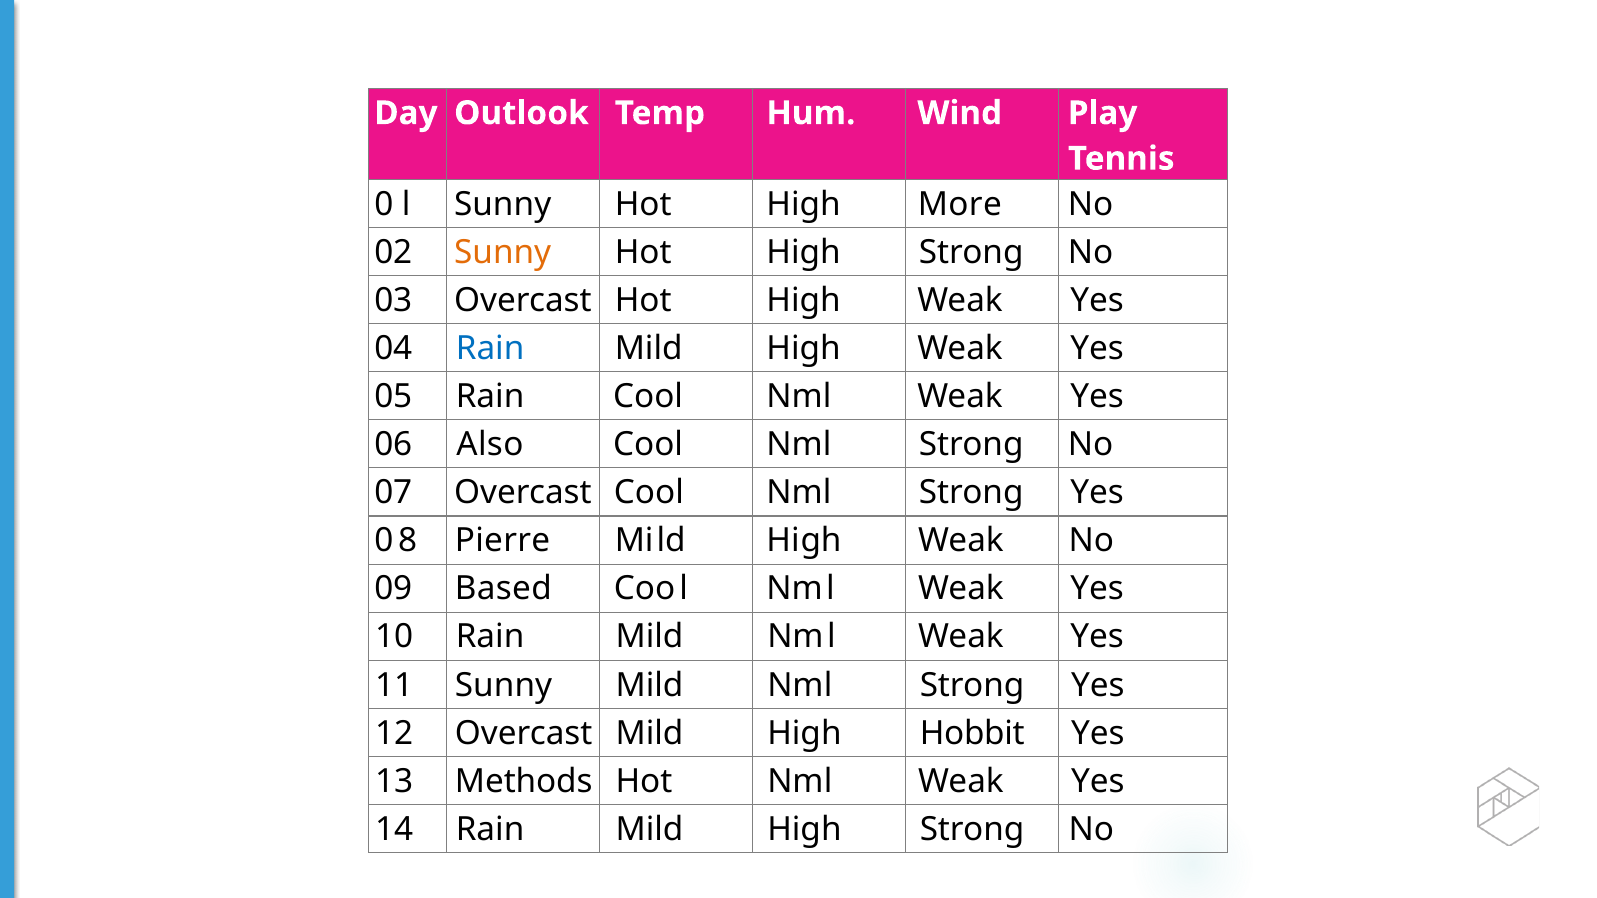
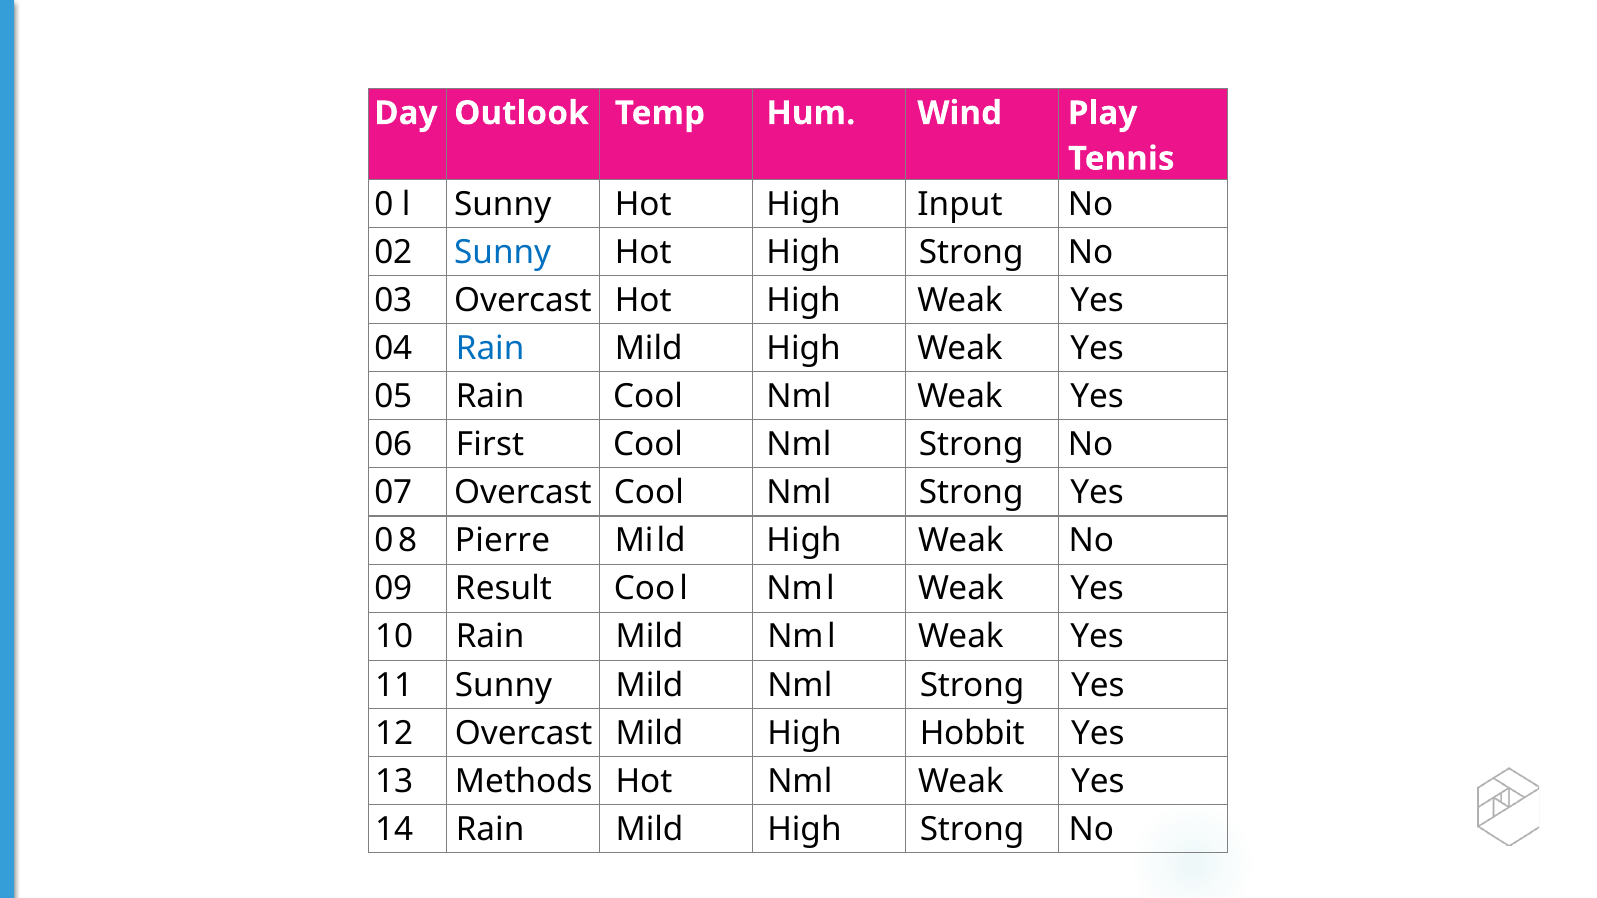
More: More -> Input (960, 204)
Sunny colour: orange -> blue (503, 252)
Also: Also -> First (490, 445)
Based: Based -> Result (504, 589)
